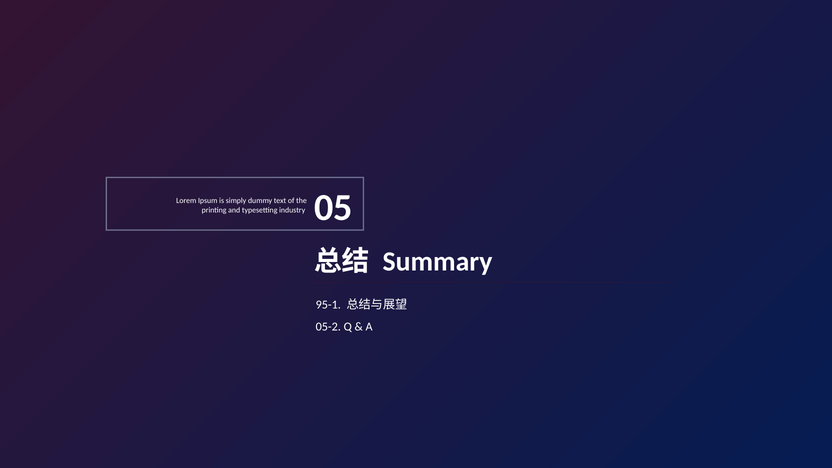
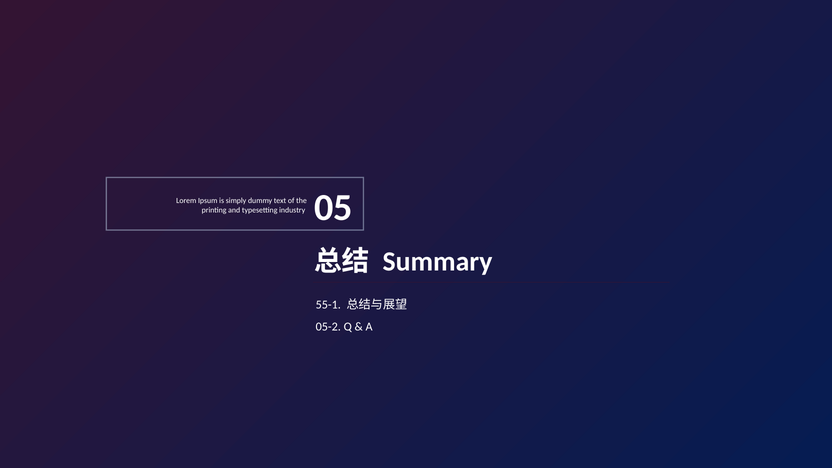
95-1: 95-1 -> 55-1 (328, 305)
